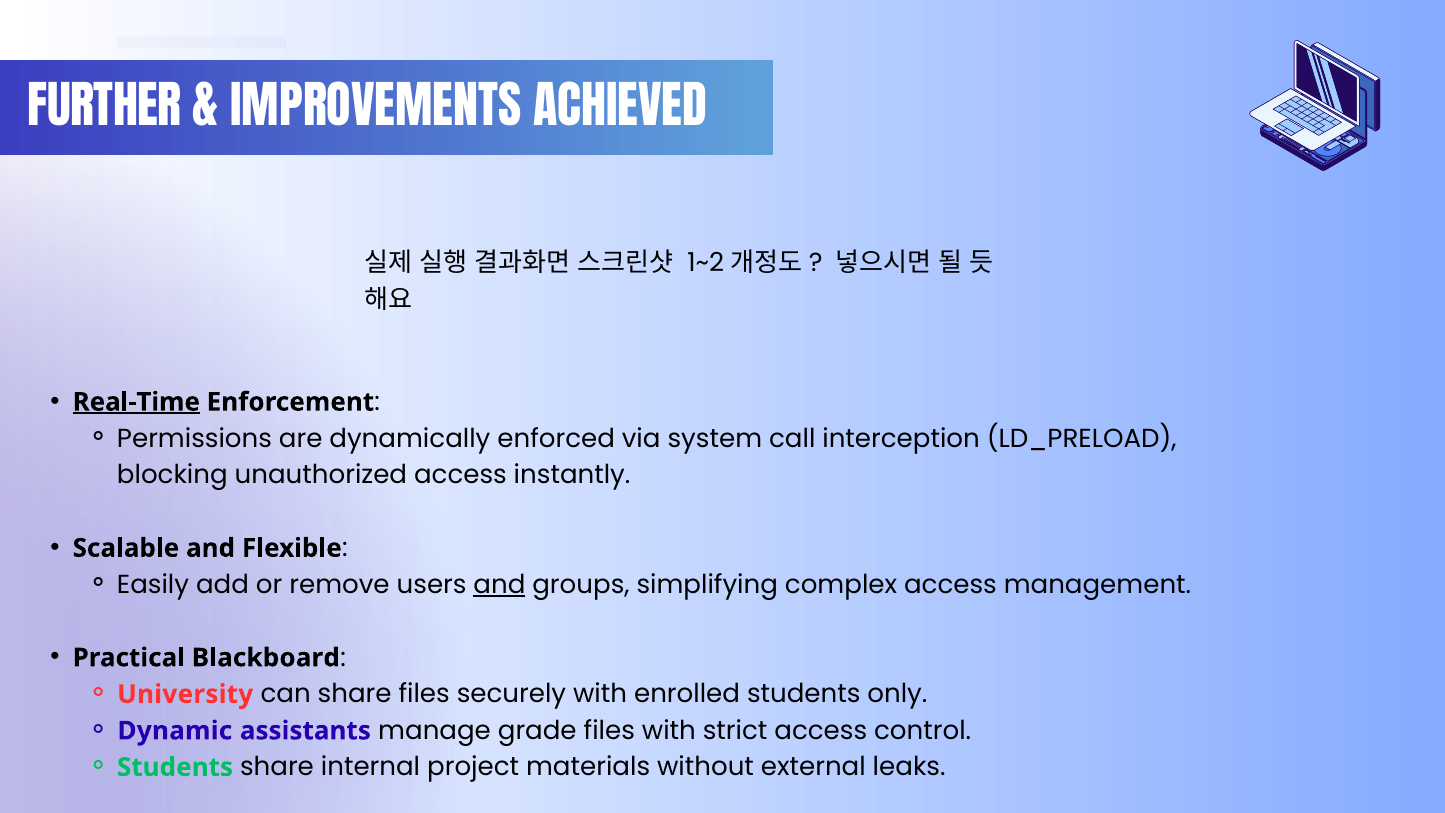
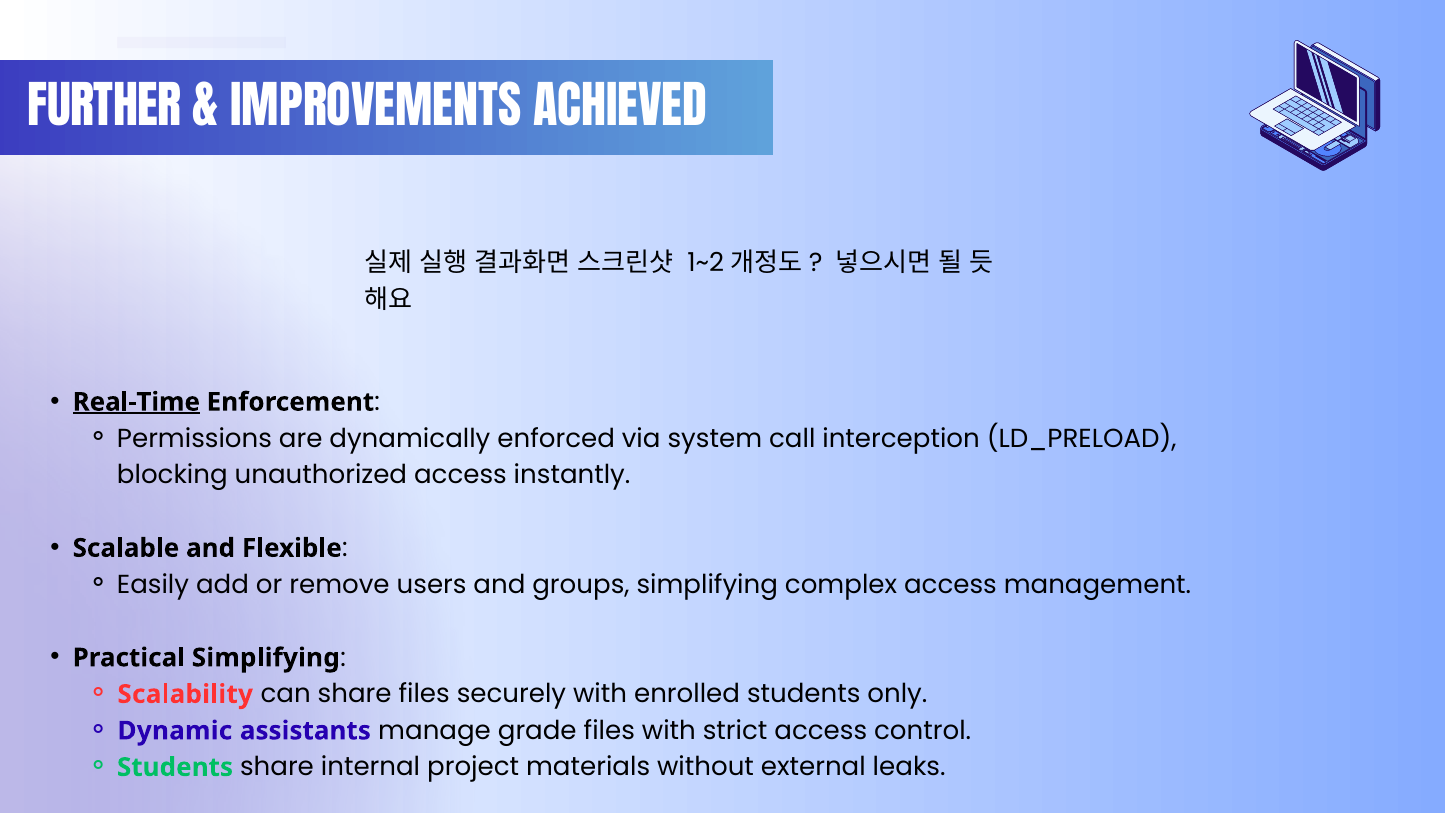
and underline: present -> none (499, 585)
Practical Blackboard: Blackboard -> Simplifying (266, 658)
University: University -> Scalability (185, 694)
